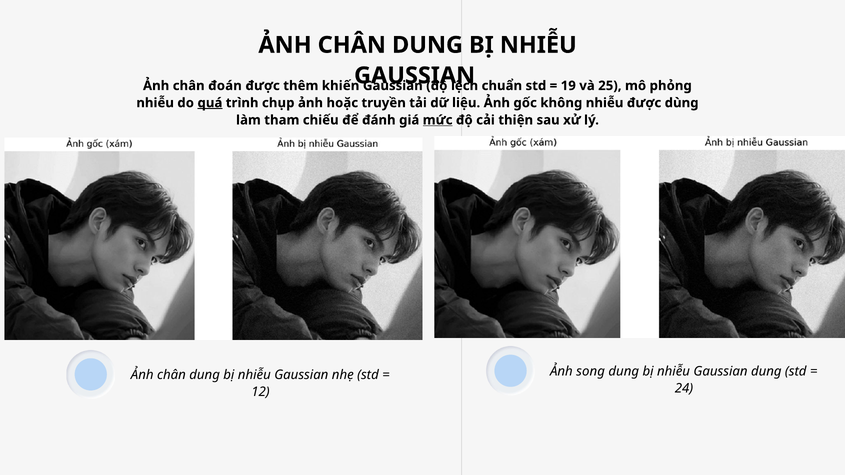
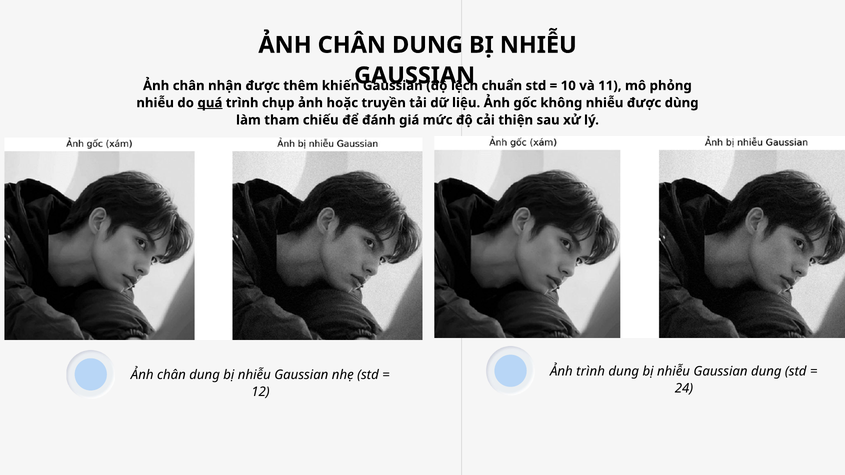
đoán: đoán -> nhận (225, 86)
19: 19 -> 10 (568, 86)
25: 25 -> 11 (610, 86)
mức underline: present -> none (438, 120)
Ảnh song: song -> trình (591, 371)
